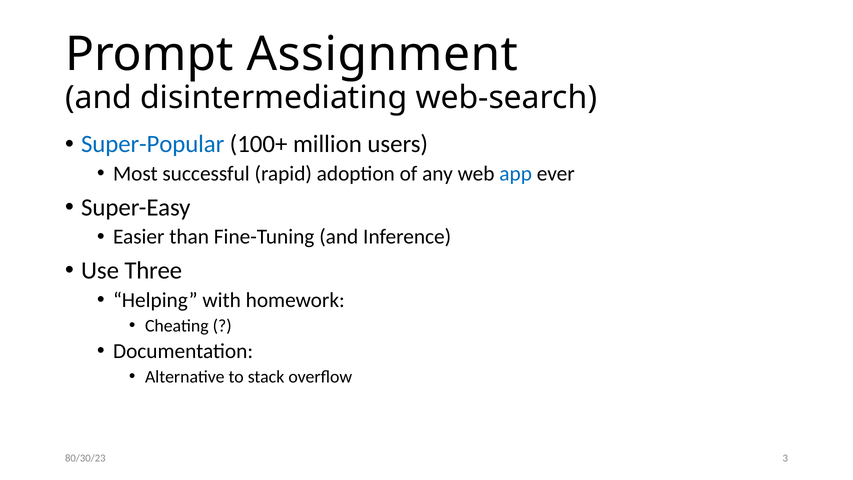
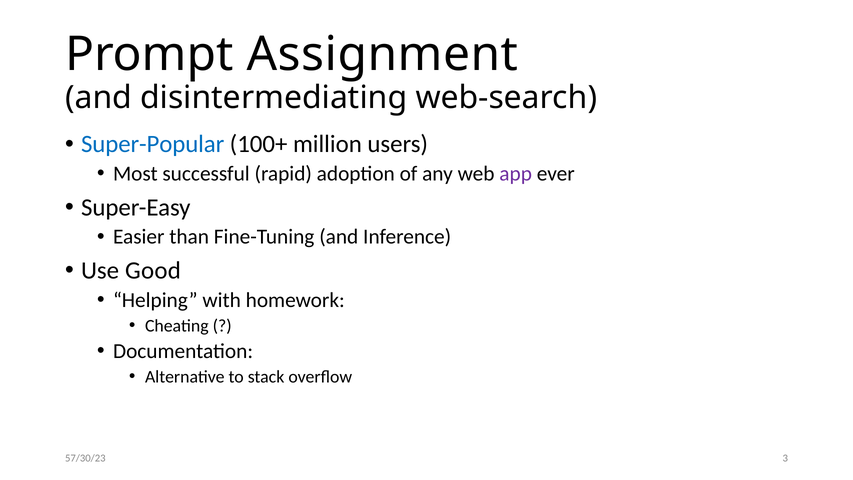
app colour: blue -> purple (516, 174)
Three: Three -> Good (153, 271)
80/30/23: 80/30/23 -> 57/30/23 (85, 458)
